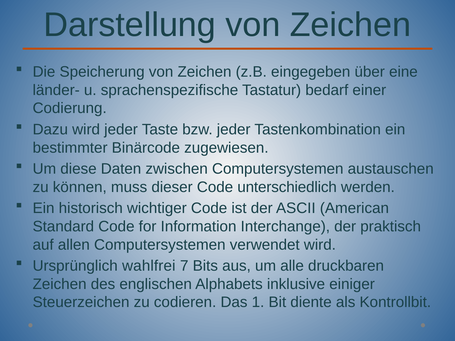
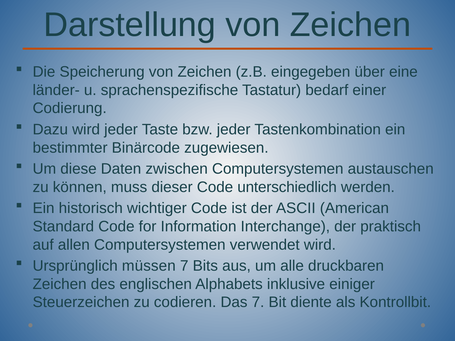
wahlfrei: wahlfrei -> müssen (149, 266)
Das 1: 1 -> 7 (258, 302)
